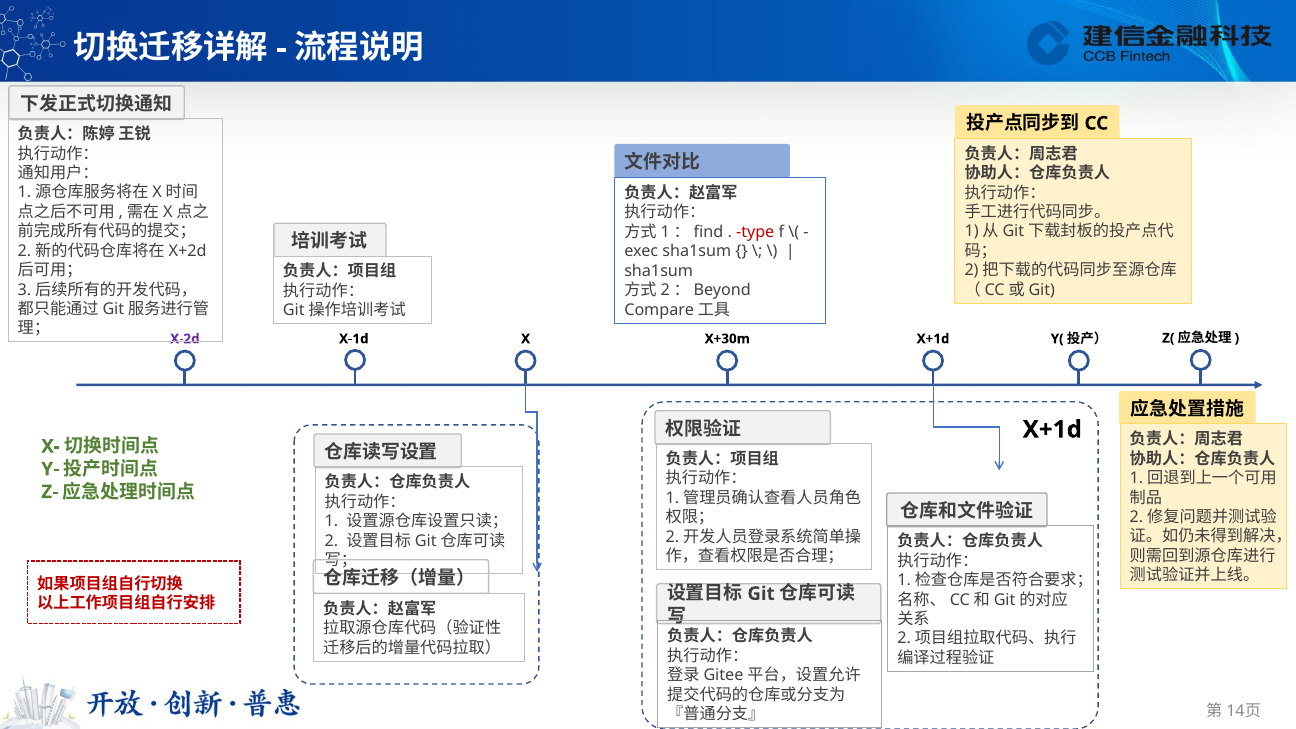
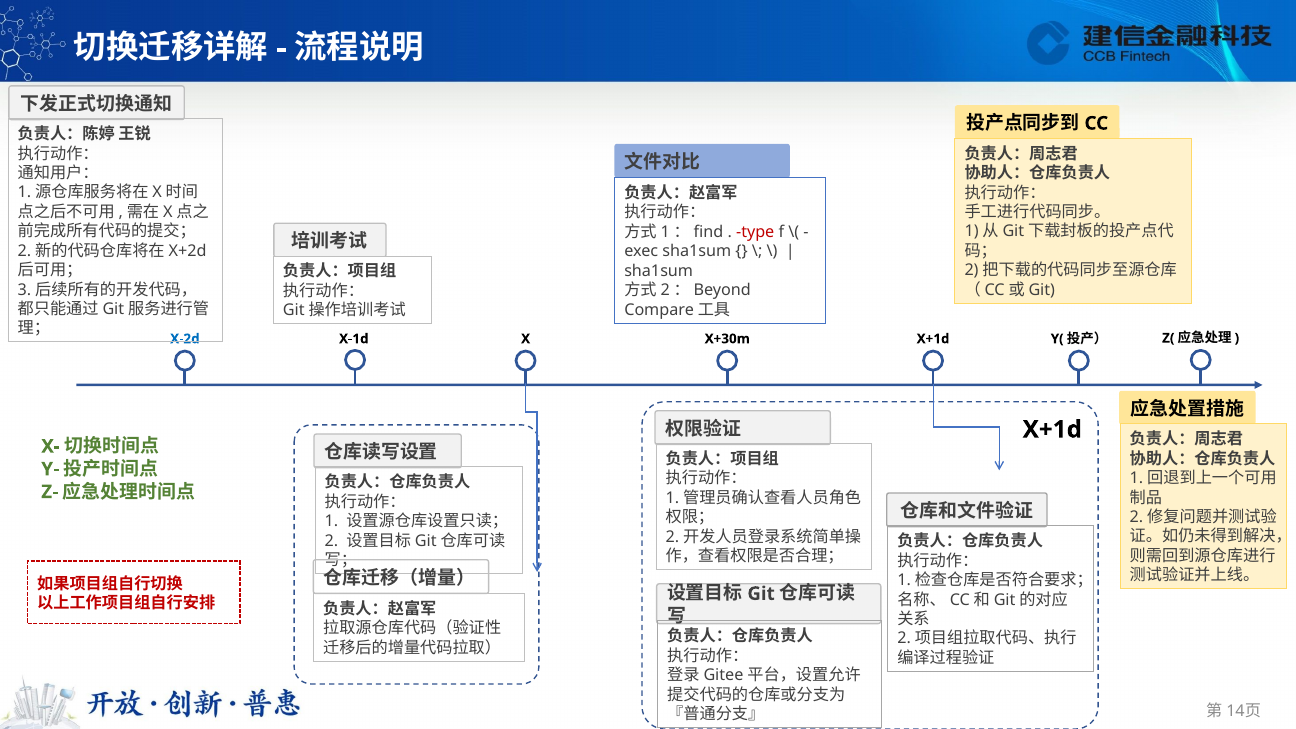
X-2d colour: purple -> blue (185, 339)
